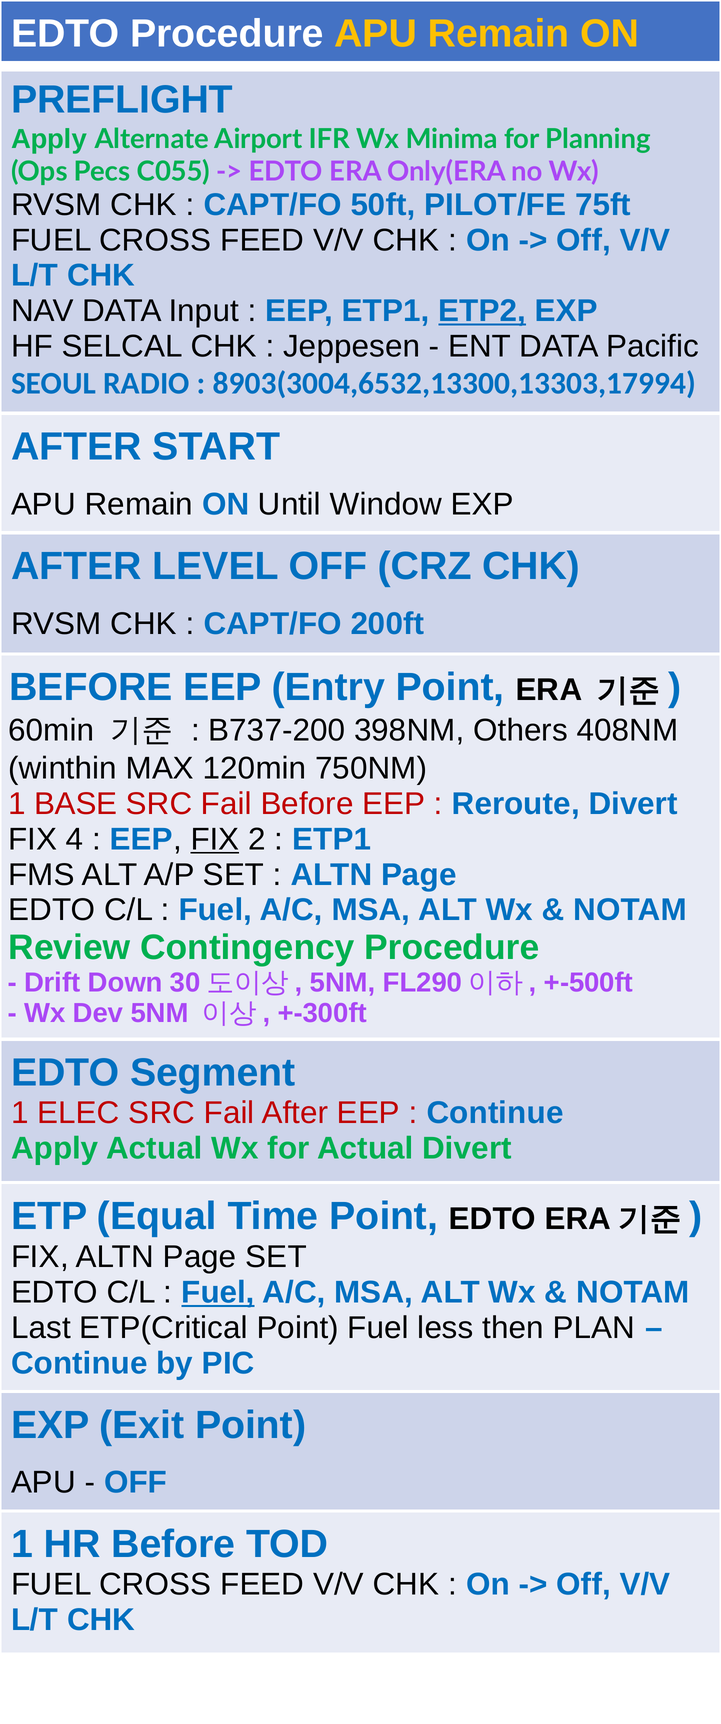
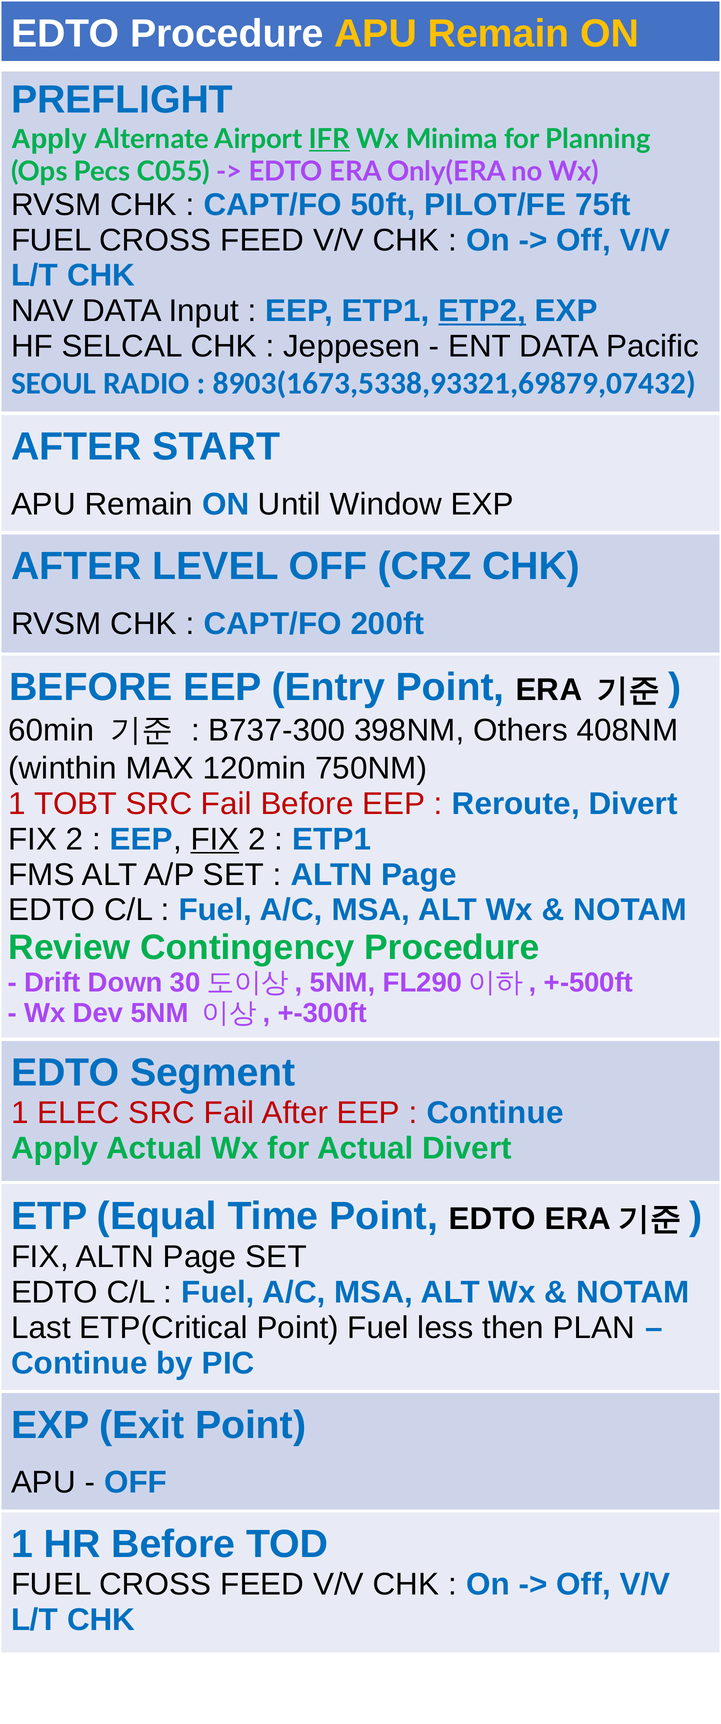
IFR underline: none -> present (329, 139)
8903(3004,6532,13300,13303,17994: 8903(3004,6532,13300,13303,17994 -> 8903(1673,5338,93321,69879,07432 (454, 384)
B737-200: B737-200 -> B737-300 (277, 731)
BASE: BASE -> TOBT (76, 804)
4: 4 -> 2 (75, 840)
Fuel underline: present -> none (218, 1293)
